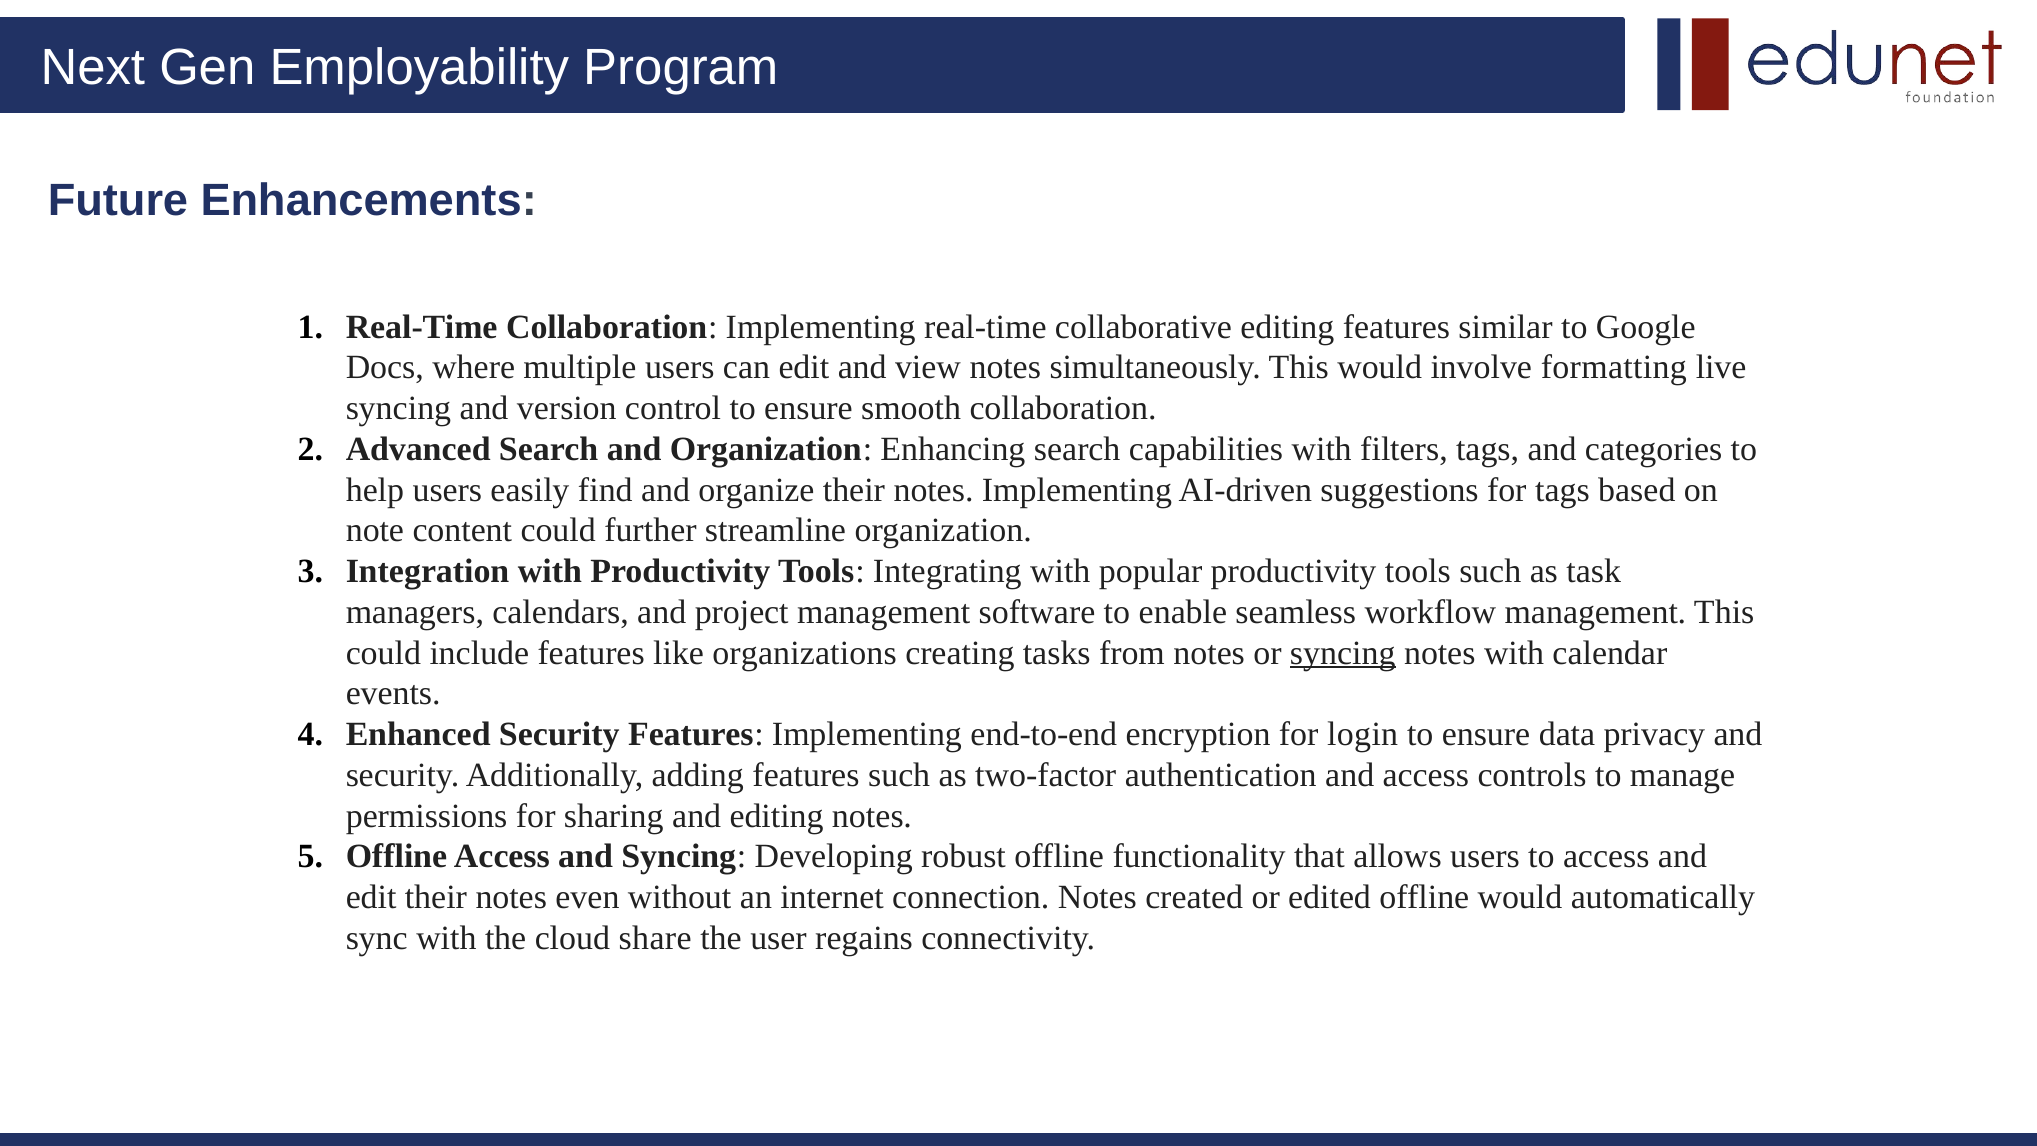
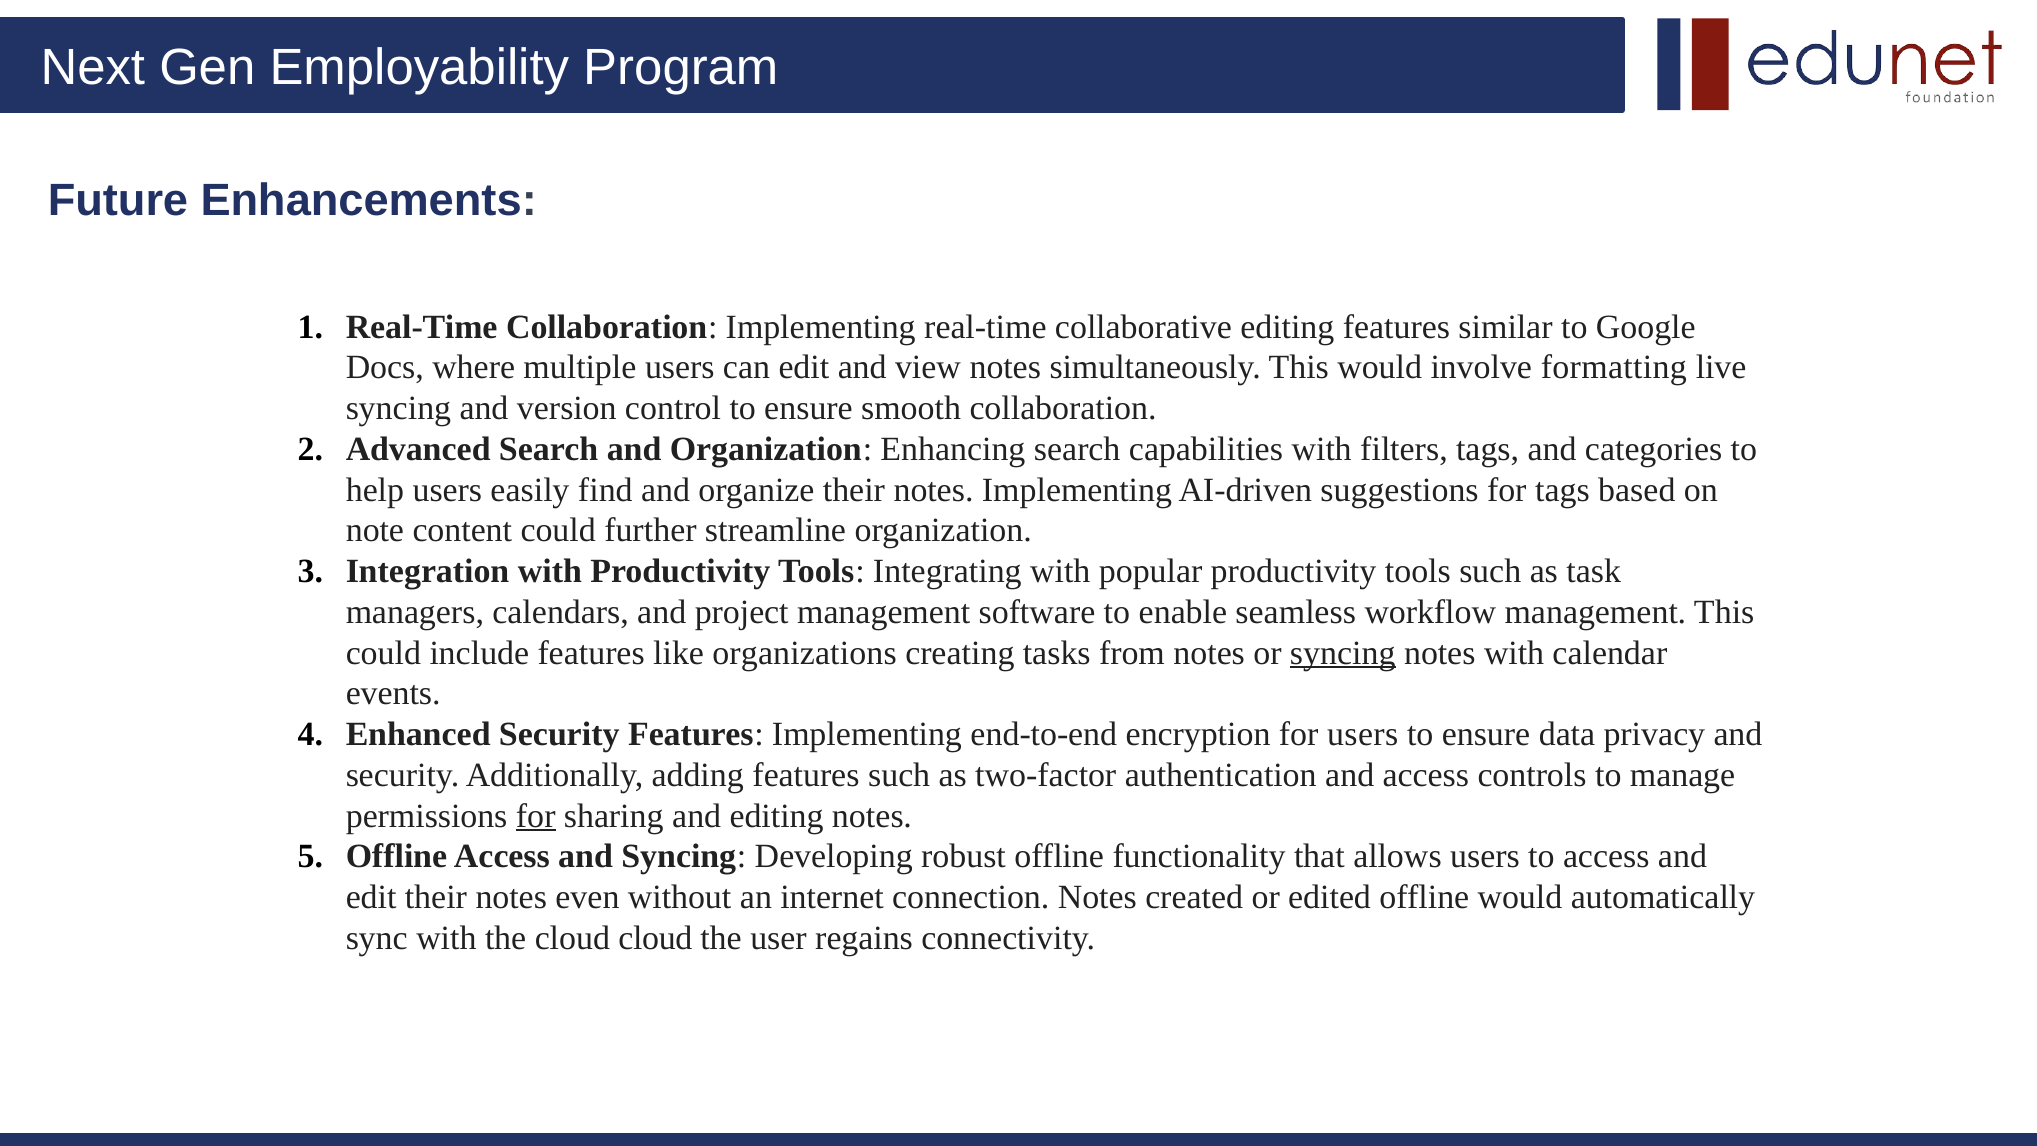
for login: login -> users (1363, 734)
for underline: none -> present (536, 816)
cloud share: share -> cloud (655, 938)
